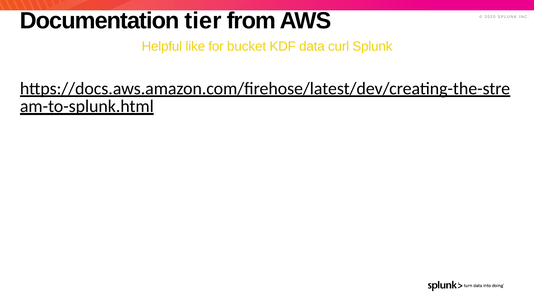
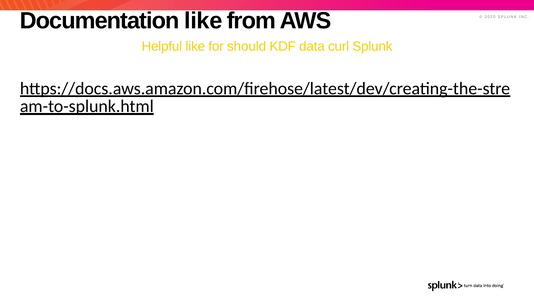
Documentation tier: tier -> like (203, 21)
bucket: bucket -> should (247, 46)
